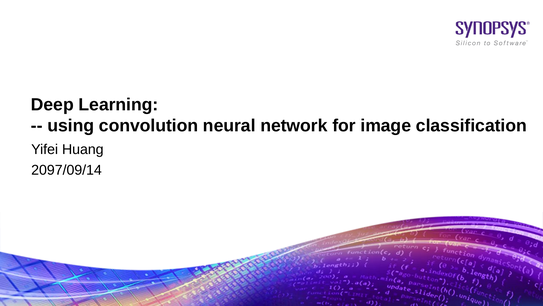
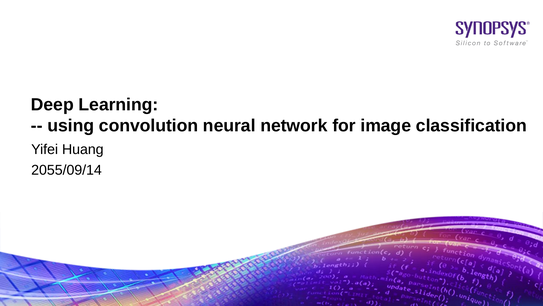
2097/09/14: 2097/09/14 -> 2055/09/14 (67, 170)
